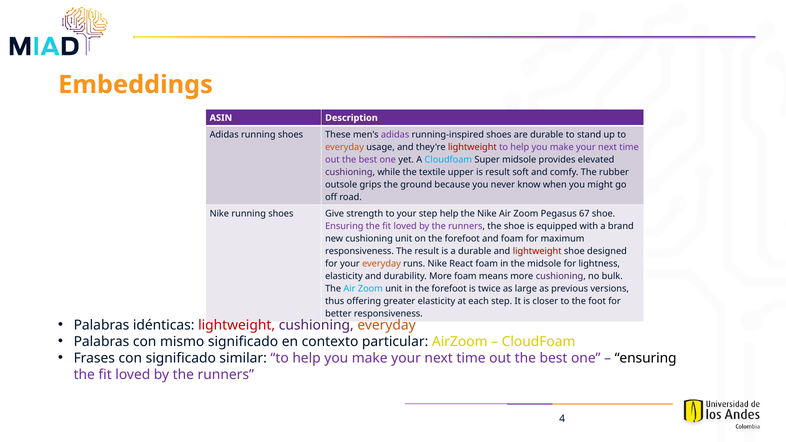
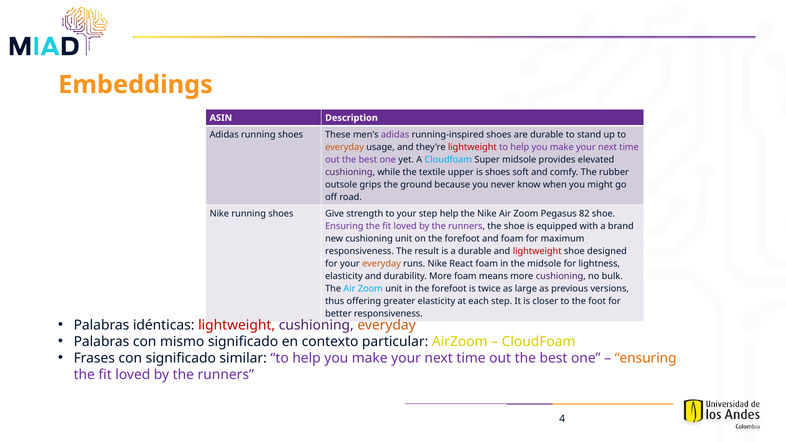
is result: result -> shoes (498, 172)
67: 67 -> 82 (584, 214)
ensuring colour: black -> orange (646, 358)
